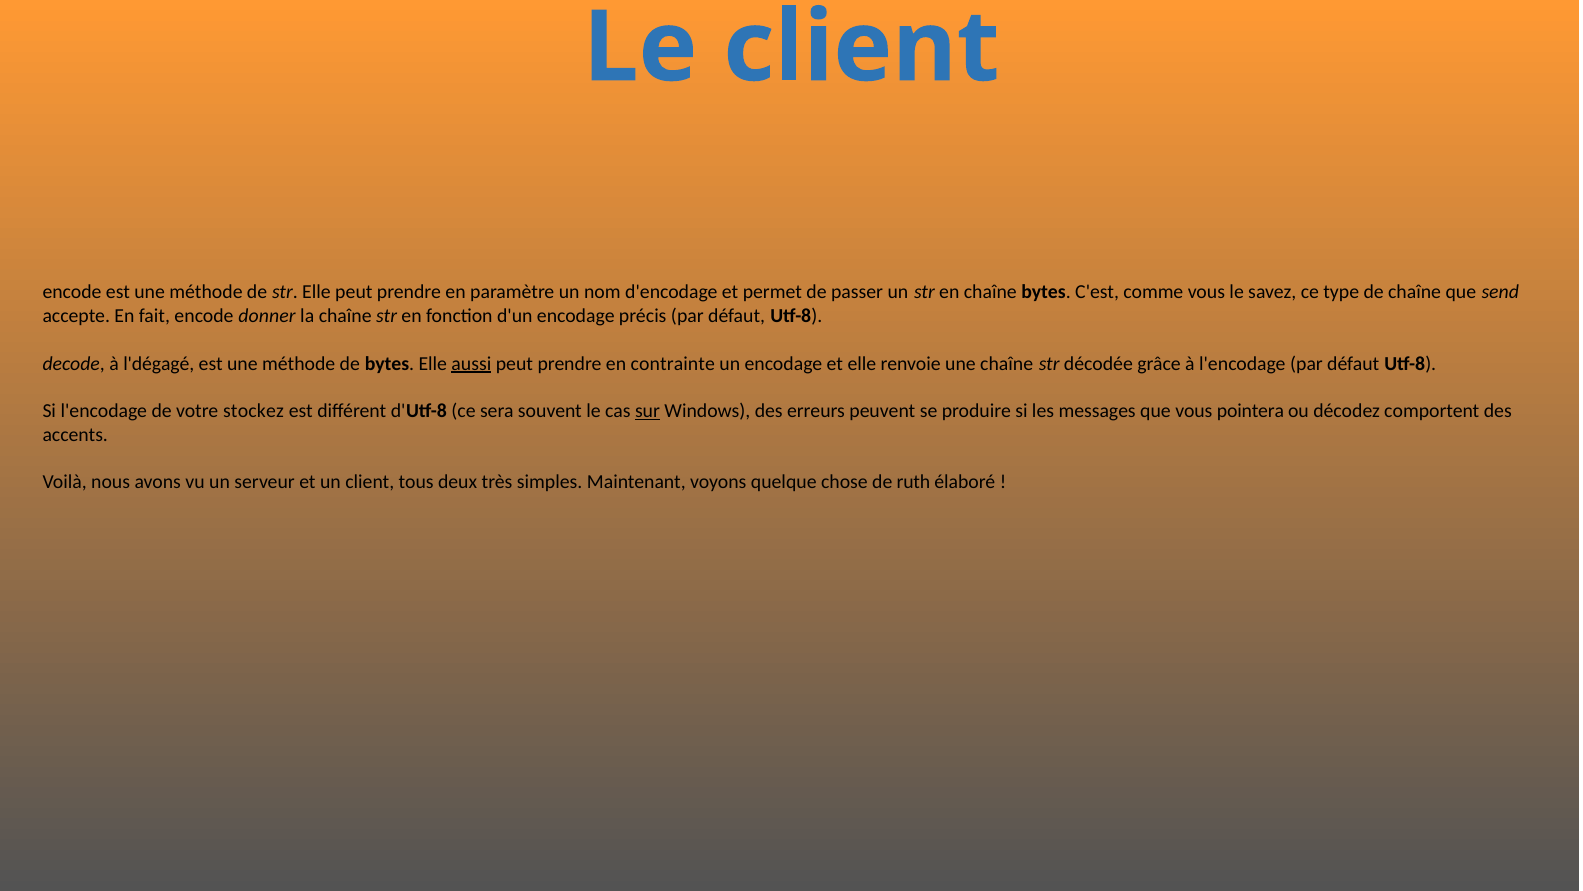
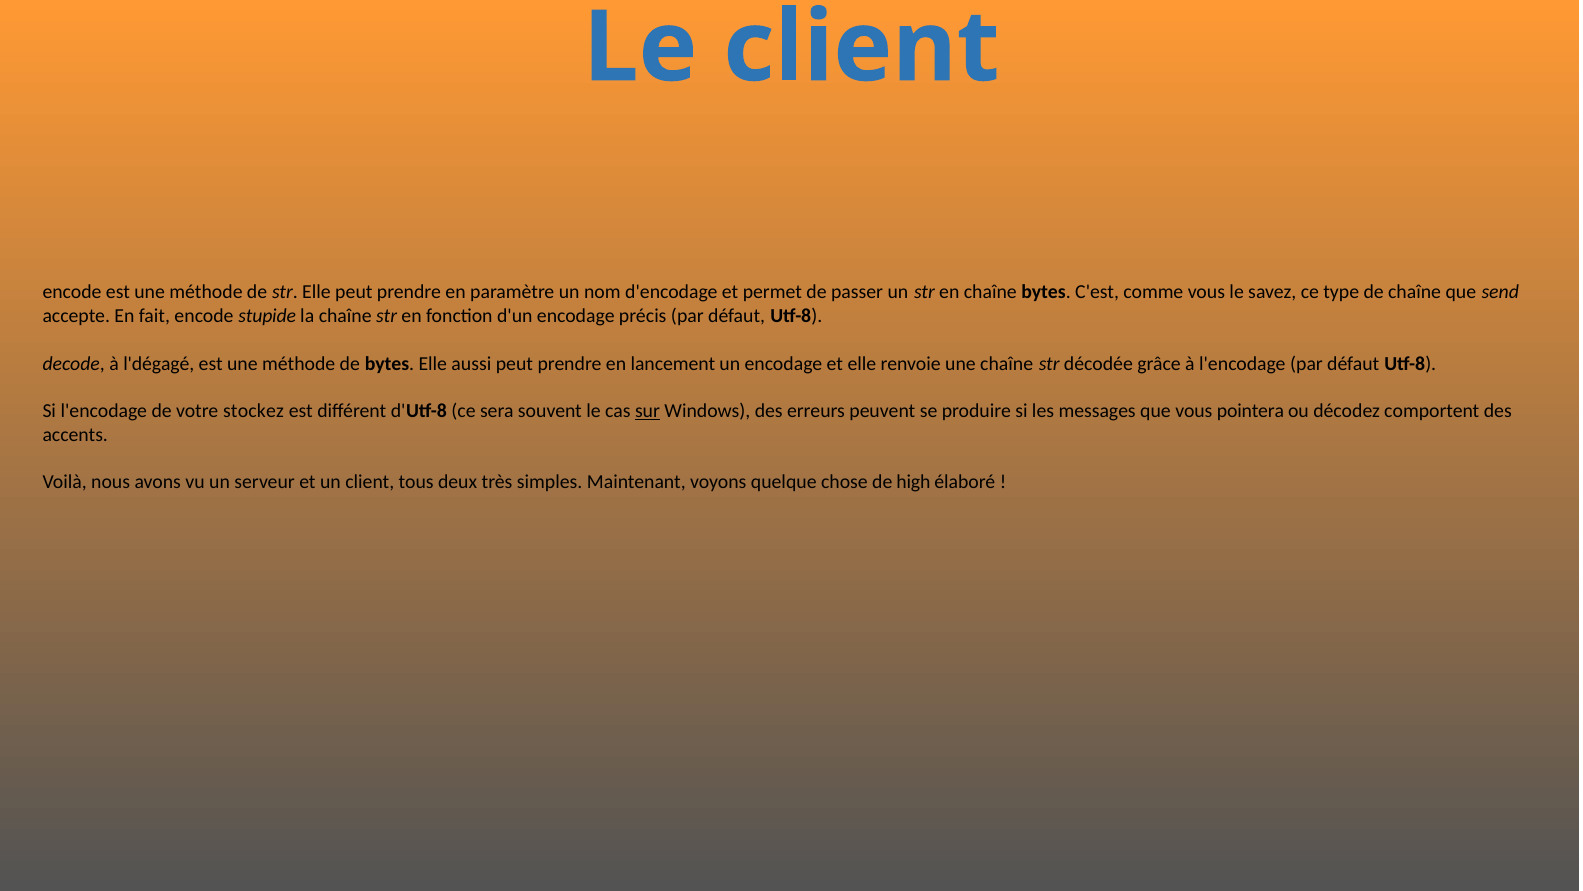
donner: donner -> stupide (267, 316)
aussi underline: present -> none (471, 363)
contrainte: contrainte -> lancement (673, 363)
ruth: ruth -> high (913, 482)
